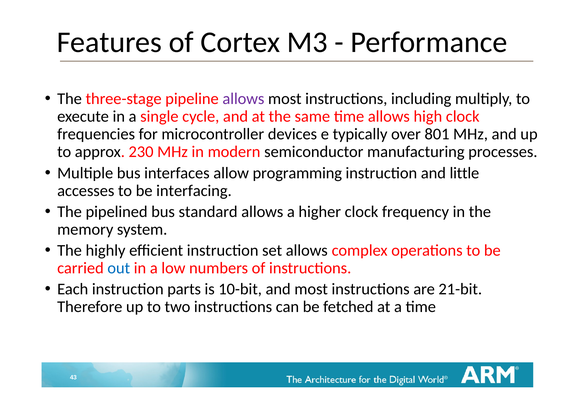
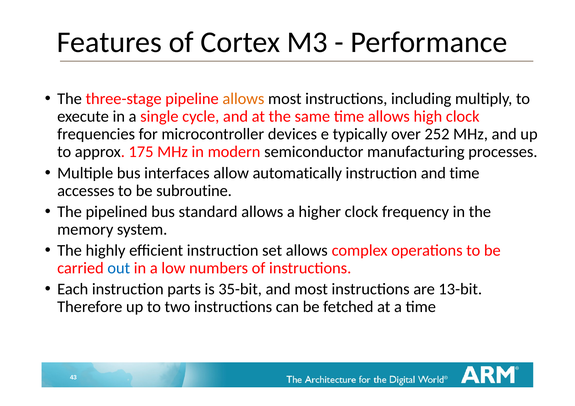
allows colour: purple -> orange (243, 99)
801: 801 -> 252 (437, 134)
230: 230 -> 175 (141, 152)
programming: programming -> automatically (297, 173)
and little: little -> time (464, 173)
interfacing: interfacing -> subroutine (194, 191)
10-bit: 10-bit -> 35-bit (240, 289)
21-bit: 21-bit -> 13-bit (460, 289)
